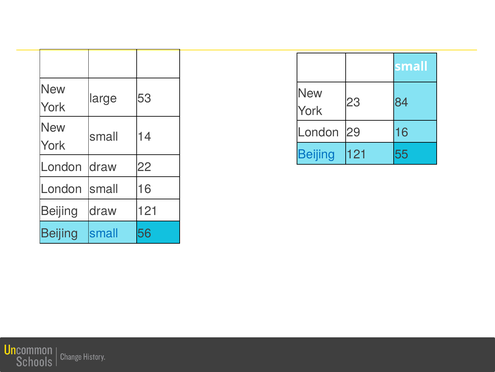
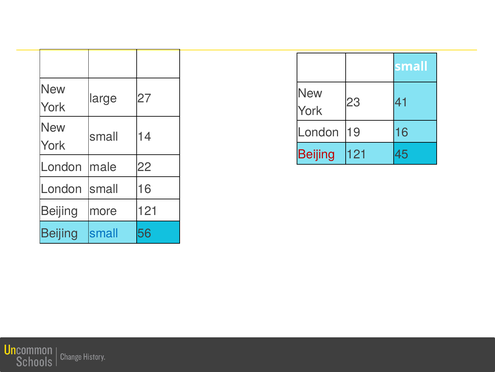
53: 53 -> 27 (144, 98)
84: 84 -> 41 (402, 102)
29: 29 -> 19 (353, 132)
Beijing colour: blue -> red (316, 154)
55: 55 -> 45 (402, 154)
London draw: draw -> male (103, 167)
Beijing draw: draw -> more (103, 211)
